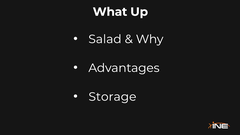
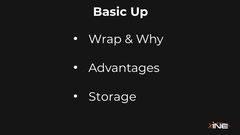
What: What -> Basic (110, 12)
Salad: Salad -> Wrap (105, 39)
